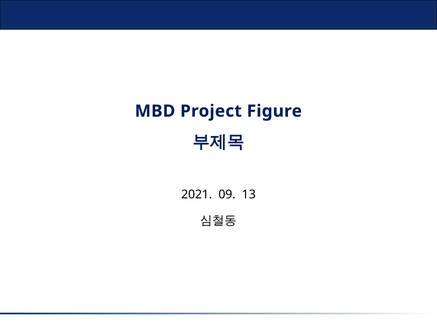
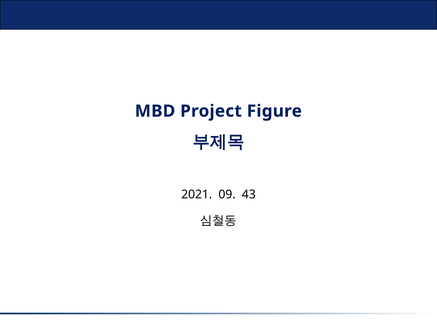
13: 13 -> 43 (249, 195)
